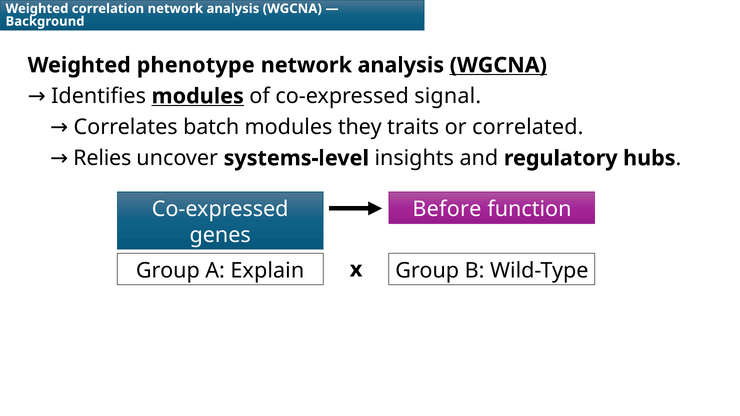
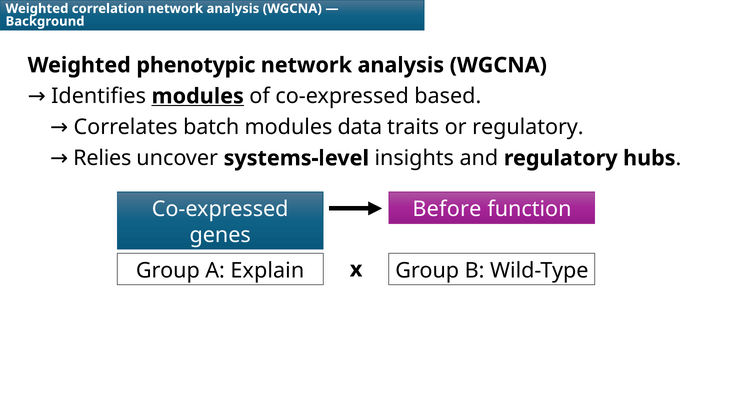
phenotype: phenotype -> phenotypic (196, 65)
WGCNA underline: present -> none (498, 65)
signal: signal -> based (448, 96)
they: they -> data (360, 127)
or correlated: correlated -> regulatory (528, 127)
